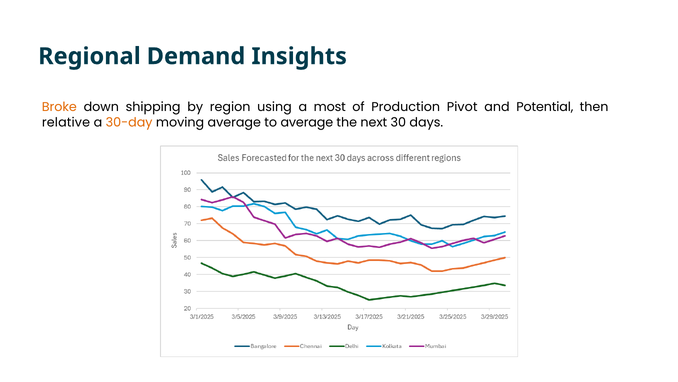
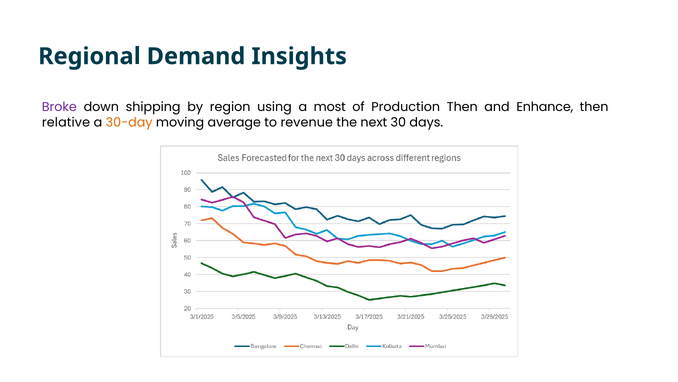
Broke colour: orange -> purple (59, 107)
Production Pivot: Pivot -> Then (462, 107)
Potential: Potential -> Enhance (545, 107)
to average: average -> revenue (307, 122)
